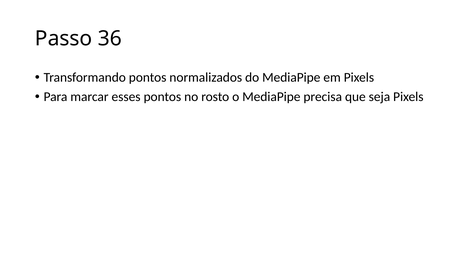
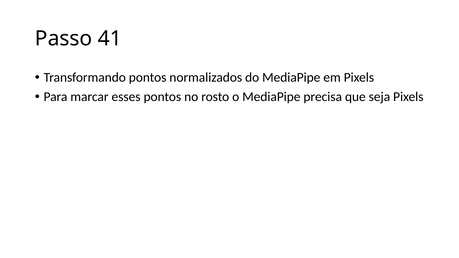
36: 36 -> 41 (110, 39)
